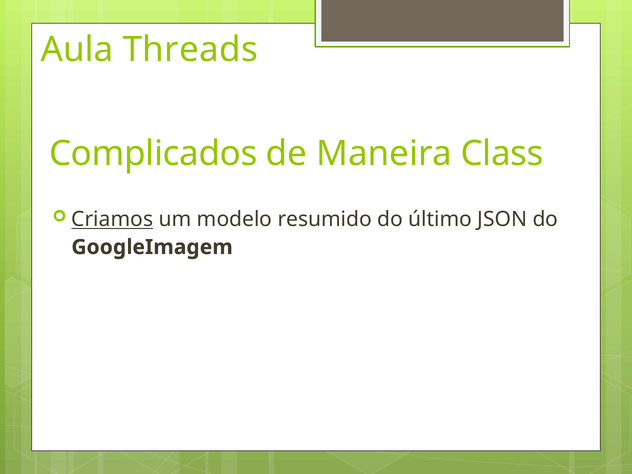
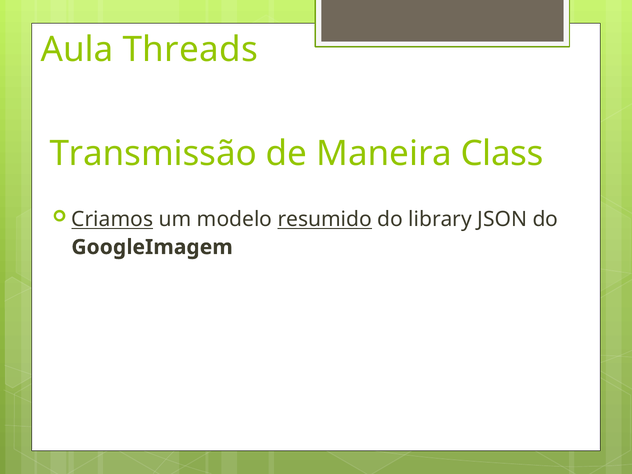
Complicados: Complicados -> Transmissão (153, 154)
resumido underline: none -> present (325, 219)
último: último -> library (440, 219)
